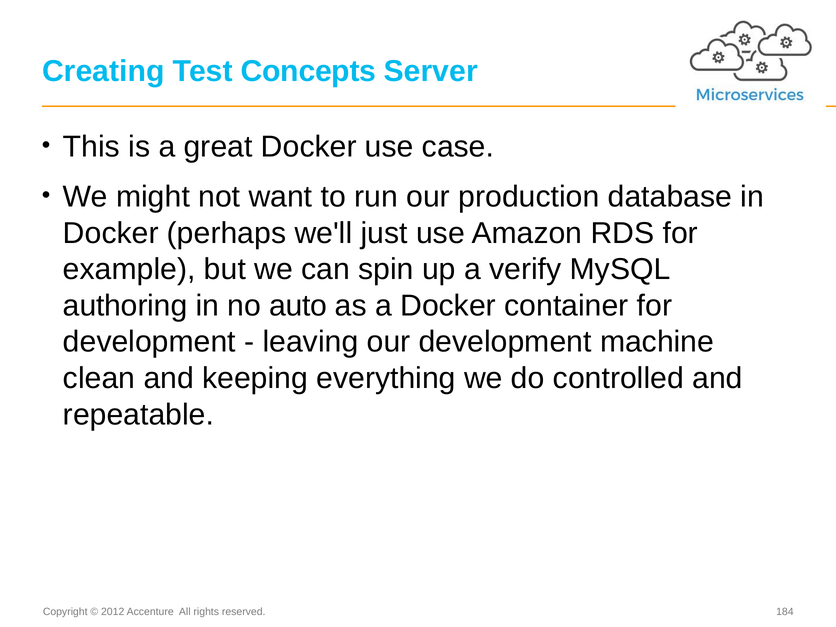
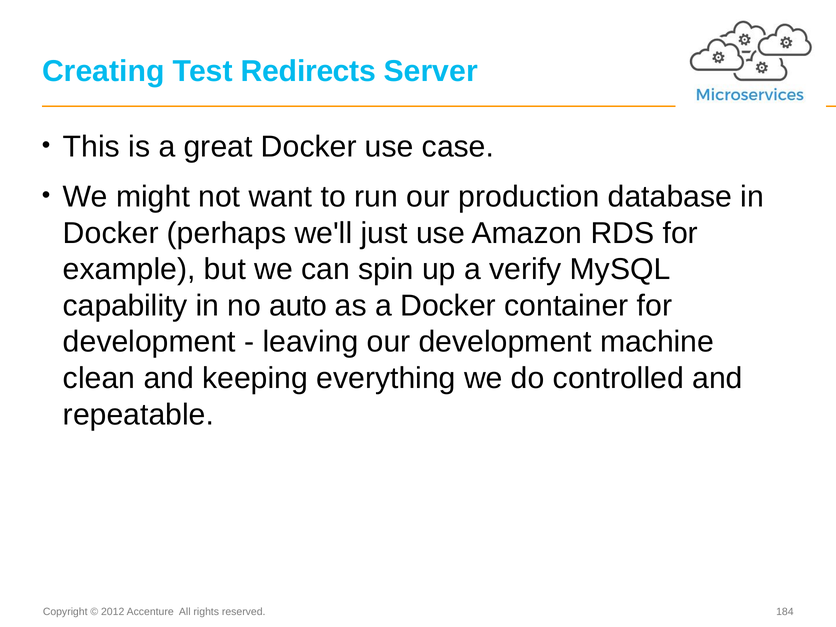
Concepts: Concepts -> Redirects (308, 71)
authoring: authoring -> capability (125, 306)
